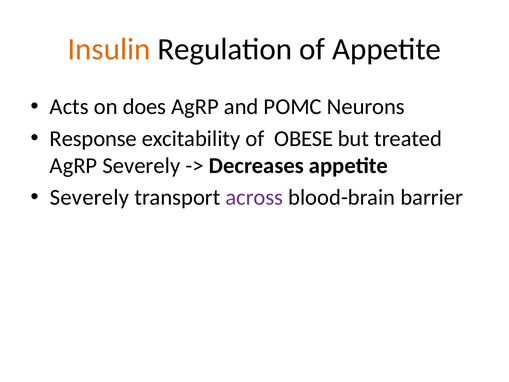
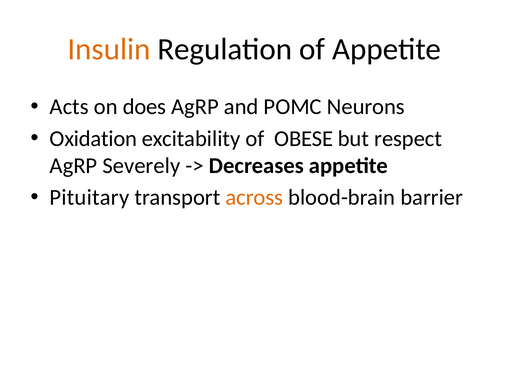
Response: Response -> Oxidation (93, 138)
treated: treated -> respect (408, 138)
Severely: Severely -> Pituitary (89, 197)
across colour: purple -> orange (254, 197)
